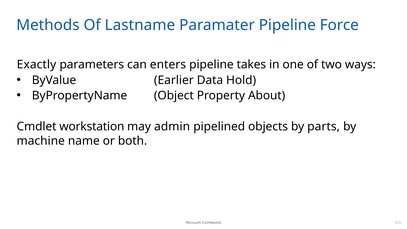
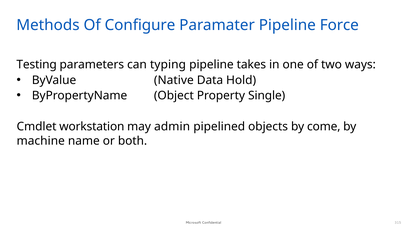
Lastname: Lastname -> Configure (140, 25)
Exactly: Exactly -> Testing (37, 65)
enters: enters -> typing (168, 65)
Earlier: Earlier -> Native (174, 80)
About: About -> Single (267, 96)
parts: parts -> come (324, 127)
